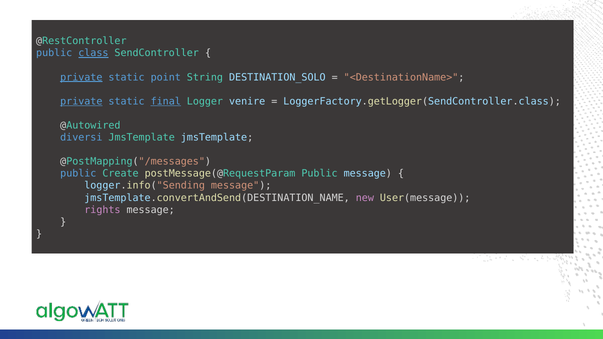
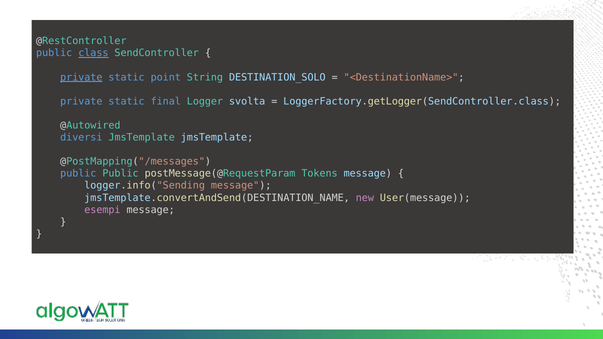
private underline: present -> none (81, 101)
final underline: present -> none (166, 101)
venire: venire -> svolta (247, 101)
public Create: Create -> Public (121, 174)
postMessage(@RequestParam Public: Public -> Tokens (320, 174)
rights: rights -> esempi (102, 210)
